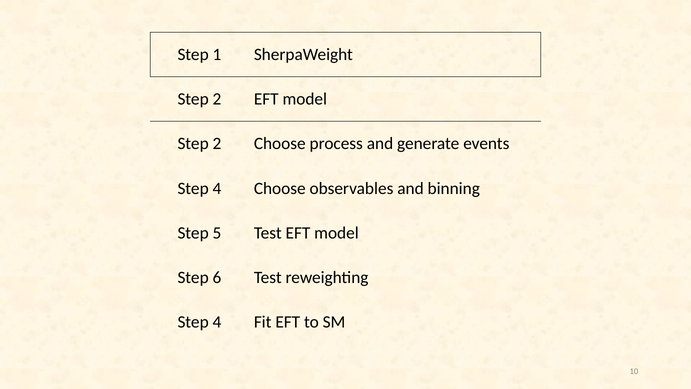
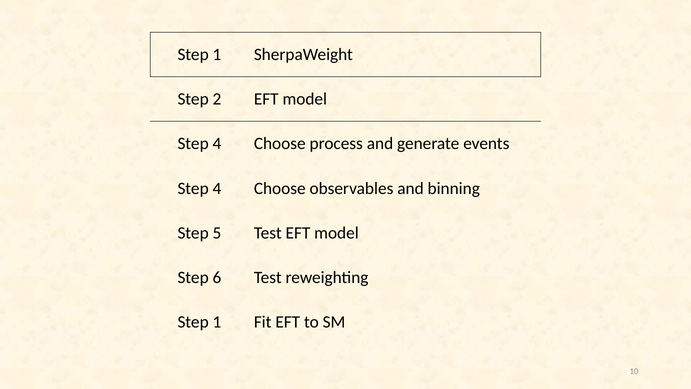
2: 2 -> 4 (217, 144)
4: 4 -> 1 (217, 322)
